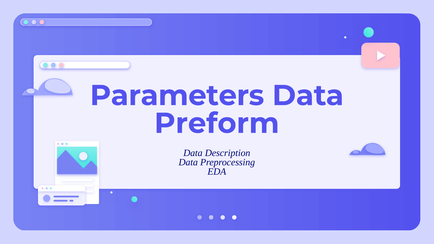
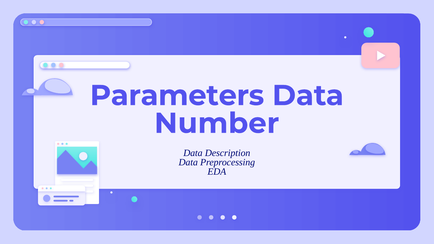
Preform: Preform -> Number (217, 123)
